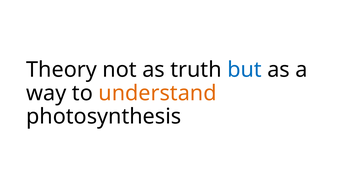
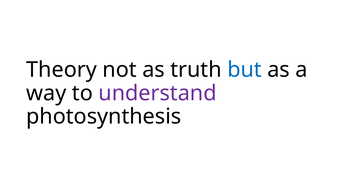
understand colour: orange -> purple (158, 93)
